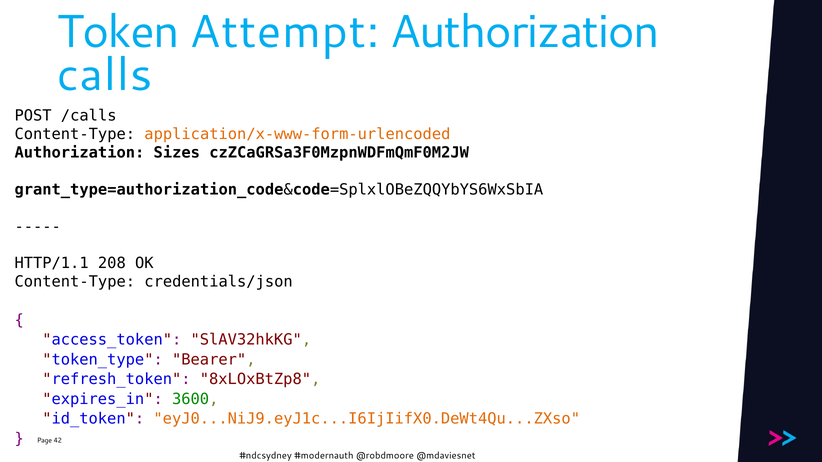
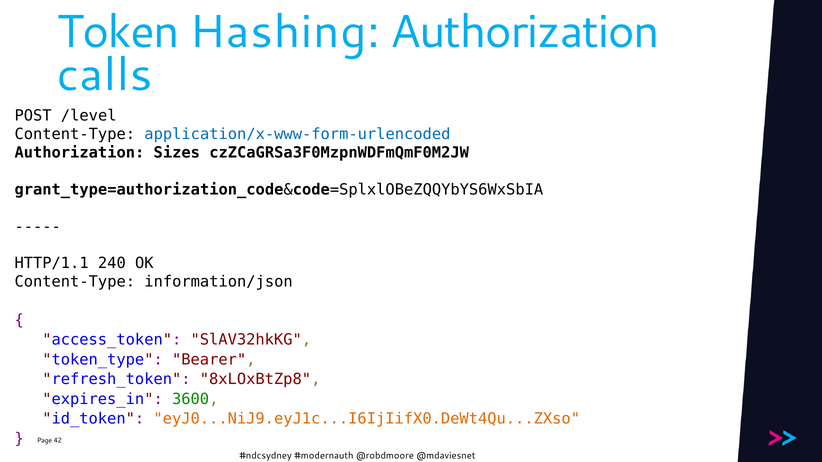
Attempt: Attempt -> Hashing (285, 32)
/calls: /calls -> /level (89, 116)
application/x-www-form-urlencoded colour: orange -> blue (297, 134)
208: 208 -> 240 (112, 264)
credentials/json: credentials/json -> information/json (219, 282)
